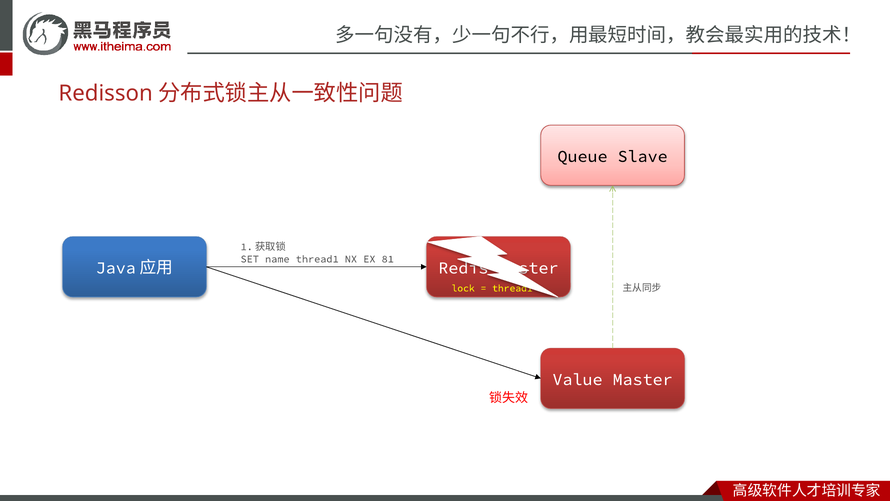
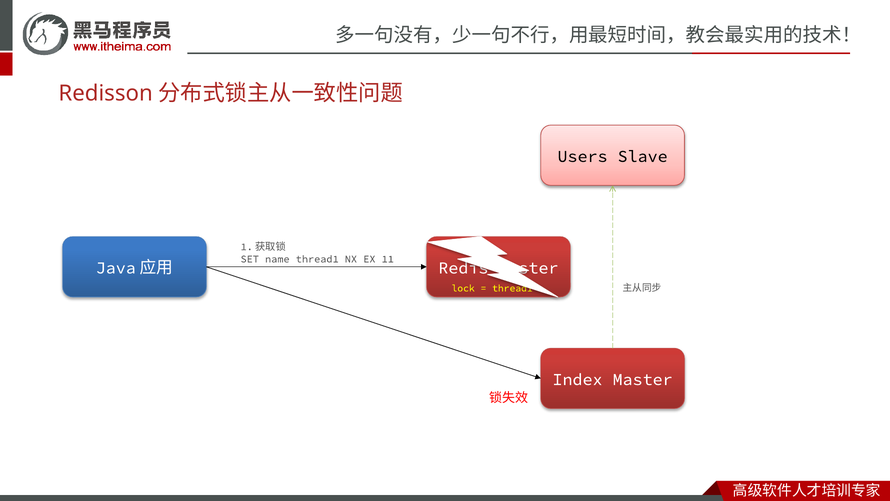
Queue: Queue -> Users (583, 156)
81: 81 -> 11 (388, 259)
Value: Value -> Index (578, 379)
